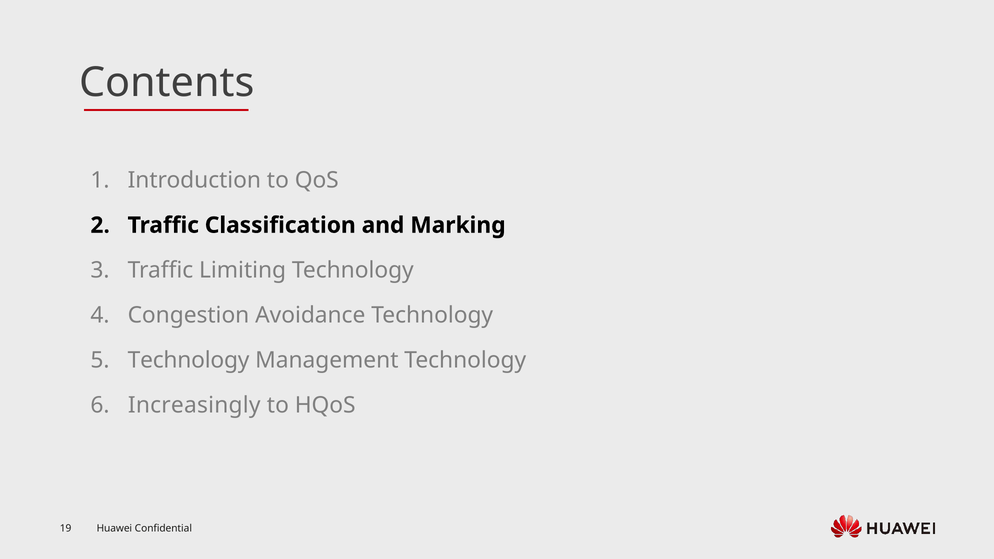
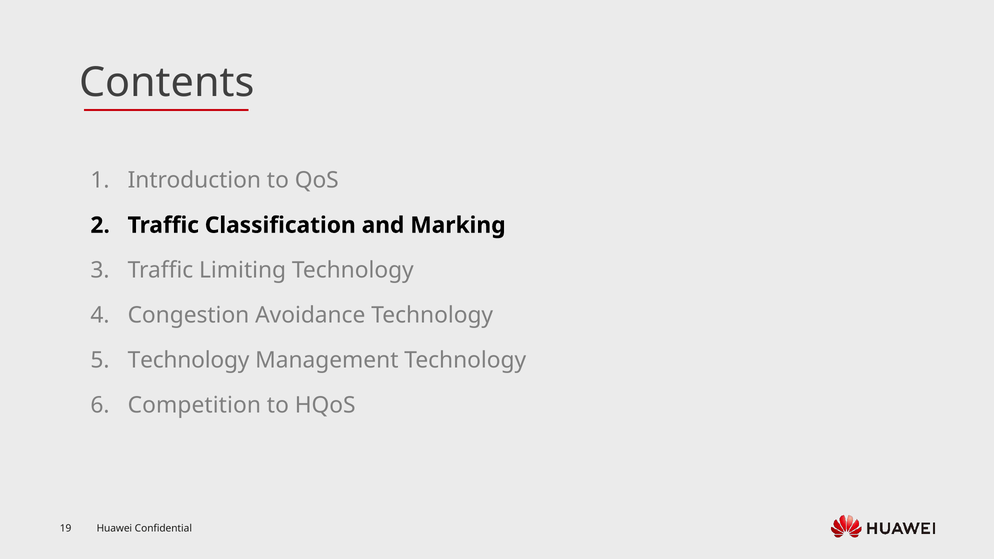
Increasingly: Increasingly -> Competition (194, 405)
